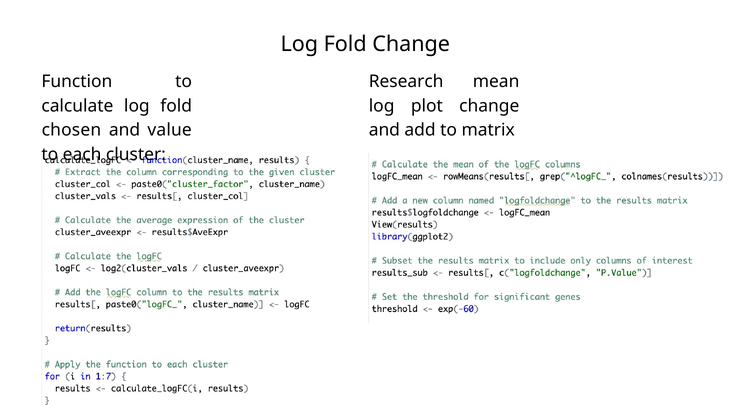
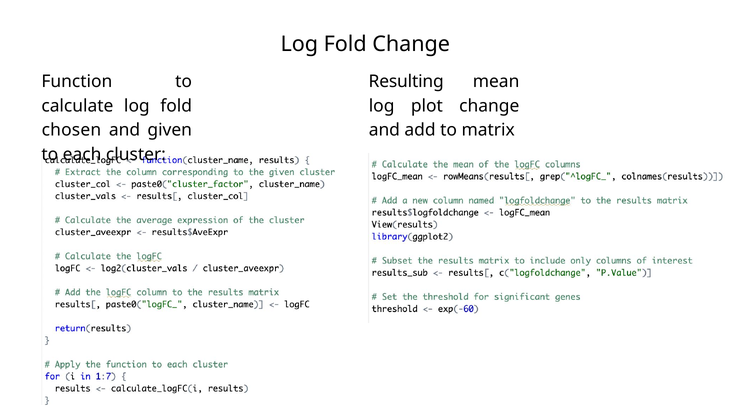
Research: Research -> Resulting (406, 81)
value: value -> given (170, 130)
